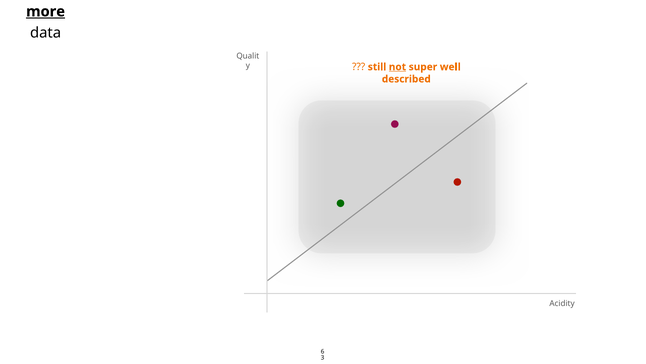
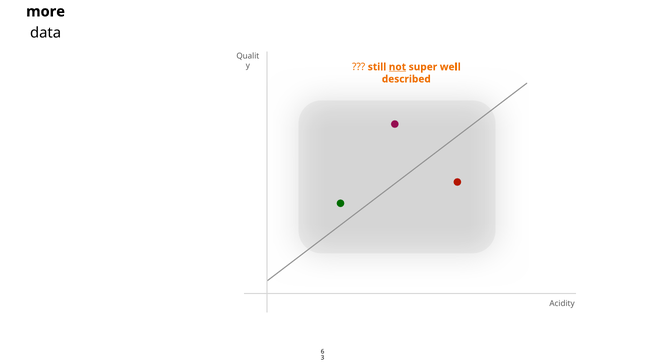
more underline: present -> none (46, 11)
